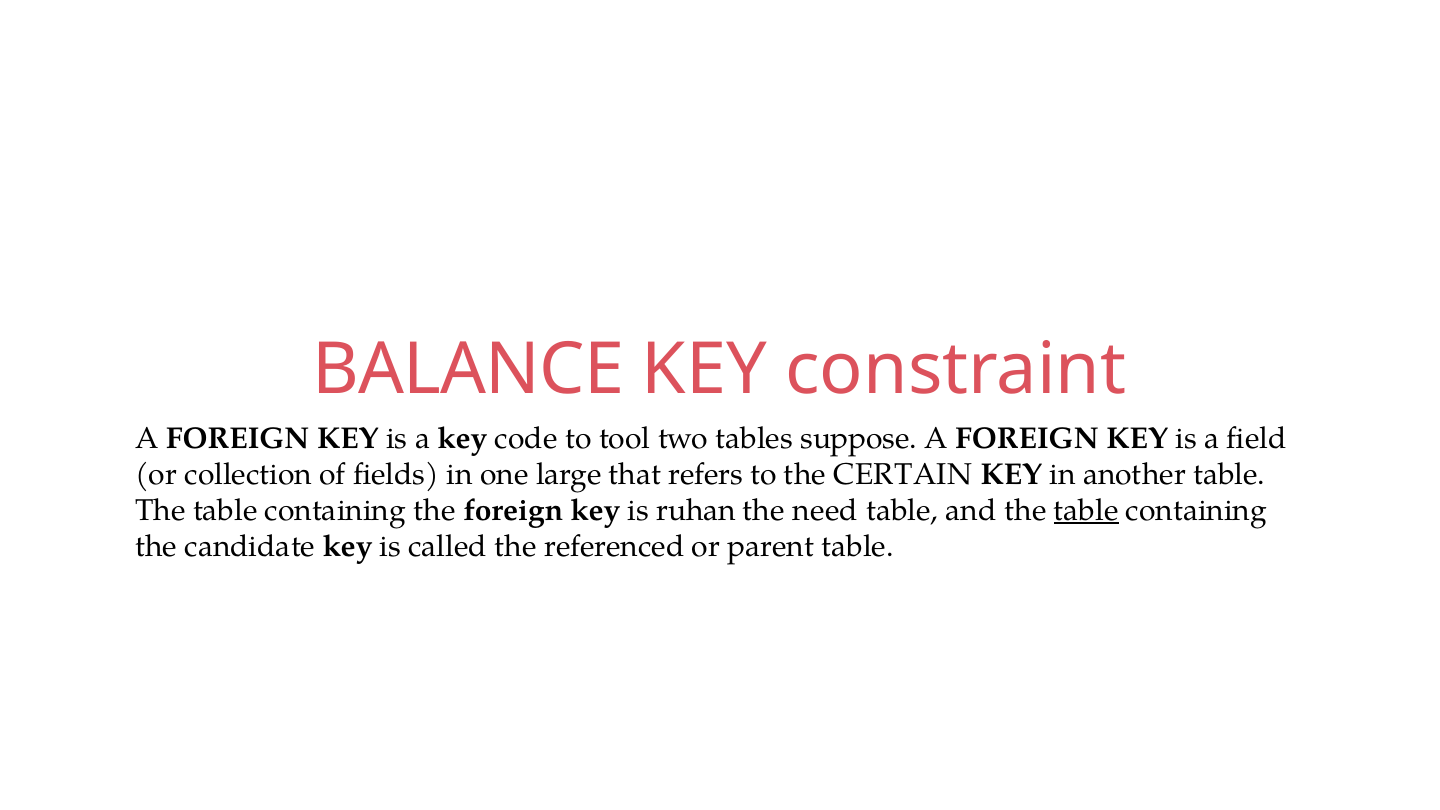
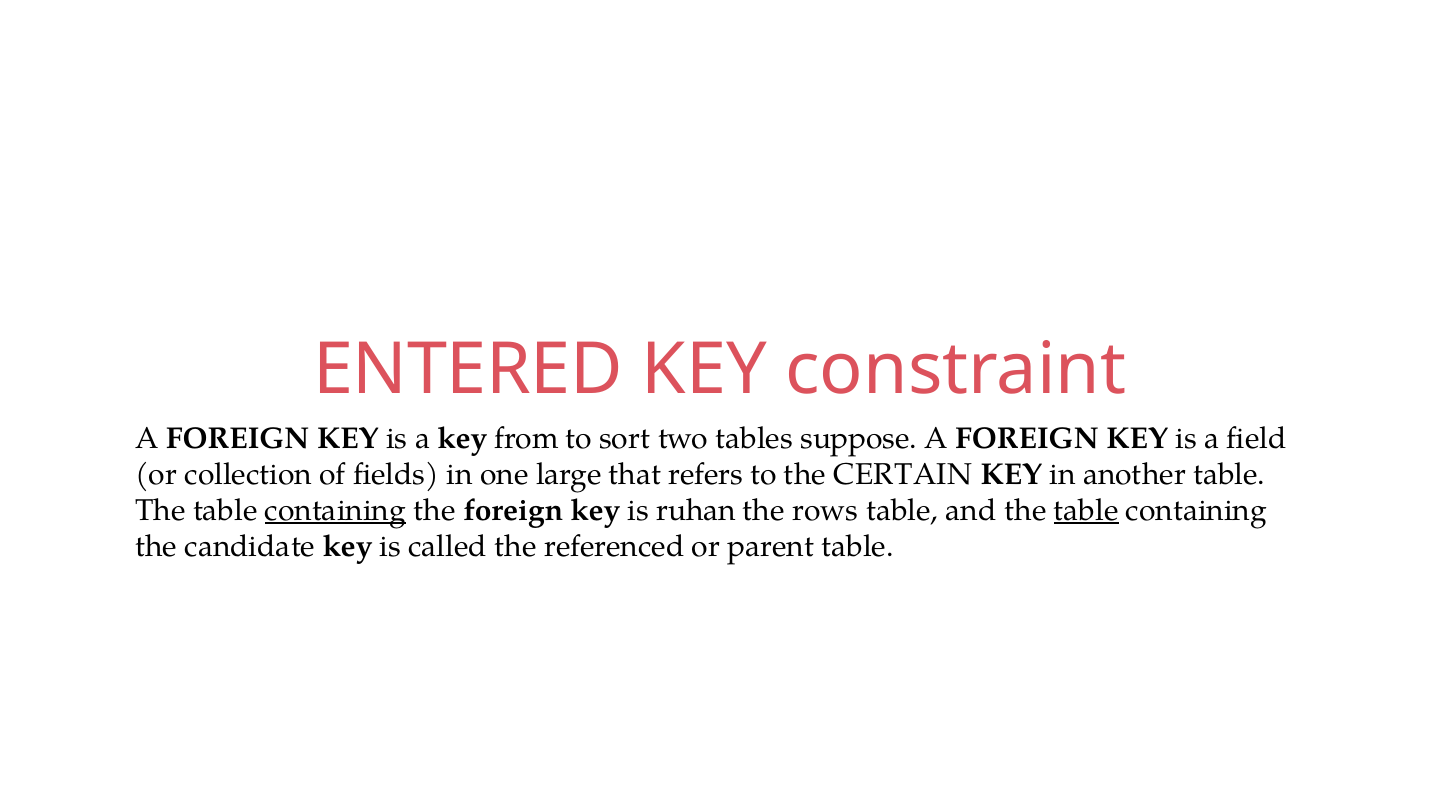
BALANCE: BALANCE -> ENTERED (468, 370)
code: code -> from (527, 438)
tool: tool -> sort (625, 438)
containing underline: none -> present (335, 510)
need: need -> rows (825, 510)
